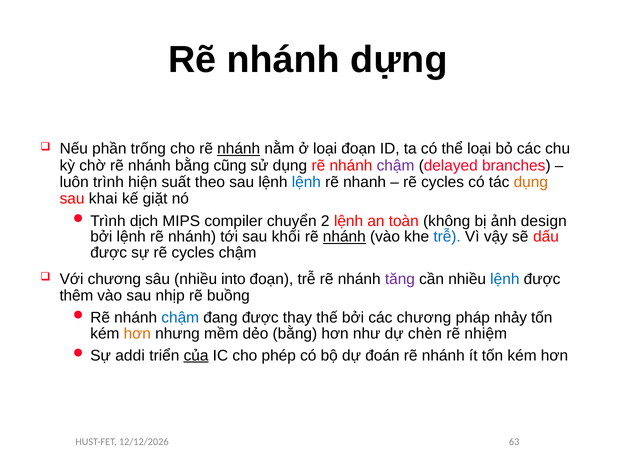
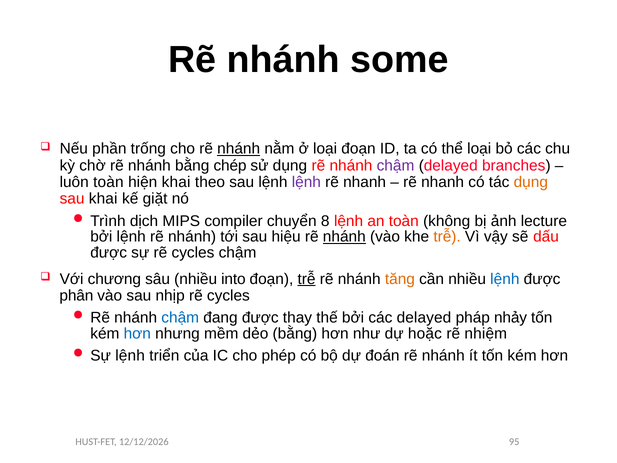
dựng: dựng -> some (399, 60)
cũng: cũng -> chép (230, 165)
luôn trình: trình -> toàn (108, 182)
hiện suất: suất -> khai (176, 182)
lệnh colour: blue -> purple (306, 182)
cycles: cycles -> nhanh (443, 182)
2: 2 -> 8 (325, 221)
design: design -> lecture (544, 221)
khối: khối -> hiệu (286, 237)
trễ colour: blue -> orange (447, 237)
trễ underline: none -> present (307, 279)
tăng colour: purple -> orange (400, 279)
thêm: thêm -> phân (76, 296)
buồng: buồng -> cycles (228, 296)
các chương: chương -> delayed (424, 318)
hơn colour: orange -> blue (137, 333)
chèn: chèn -> hoặc (425, 333)
Sự addi: addi -> lệnh (130, 355)
của underline: present -> none (196, 355)
63: 63 -> 95 (514, 442)
